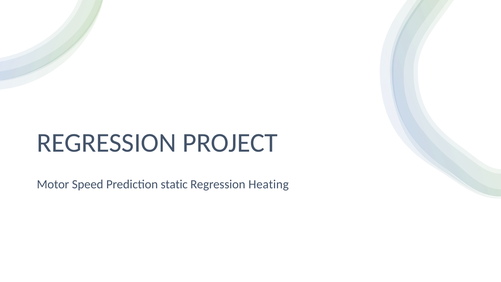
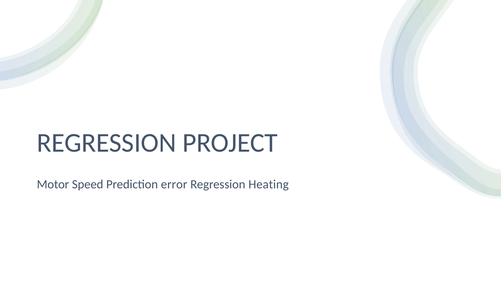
static: static -> error (174, 184)
